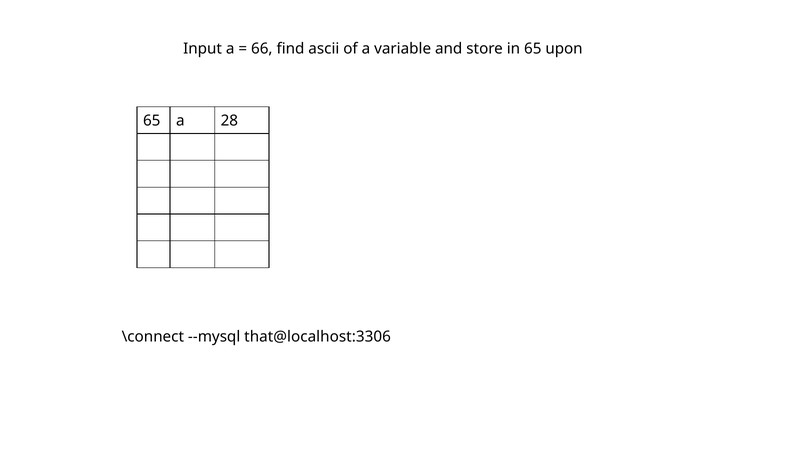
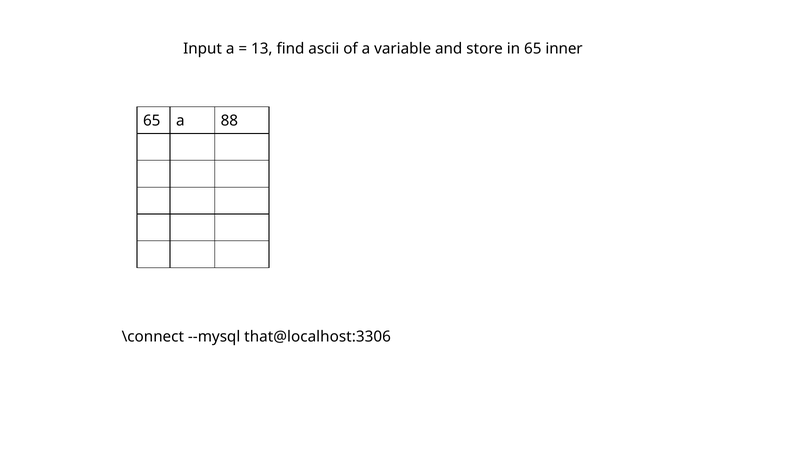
66: 66 -> 13 (262, 49)
upon: upon -> inner (564, 49)
28: 28 -> 88 (229, 121)
